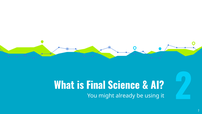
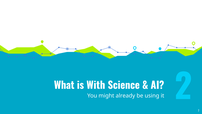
Final: Final -> With (96, 85)
